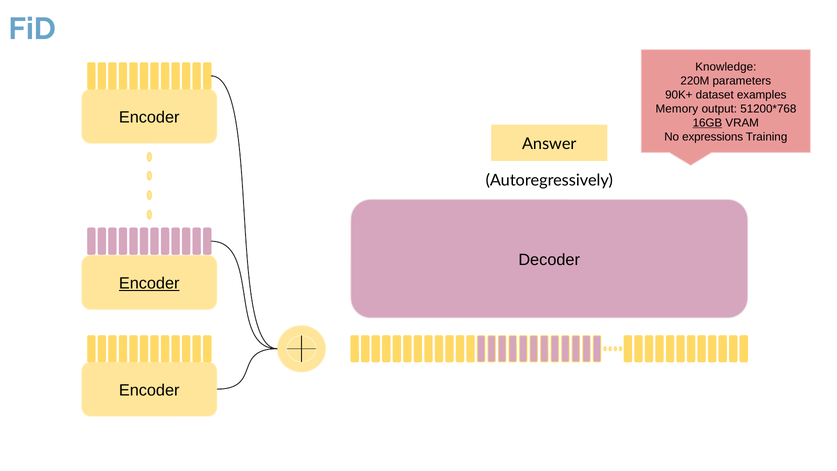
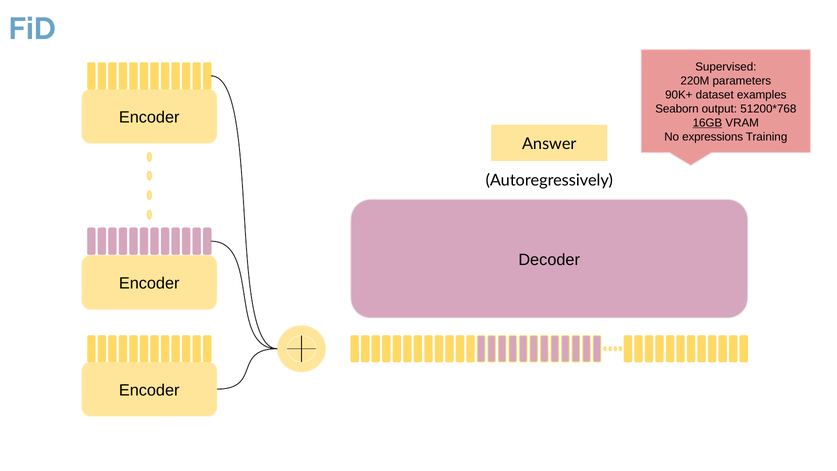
Knowledge: Knowledge -> Supervised (726, 67)
Memory: Memory -> Seaborn (677, 109)
Encoder underline: present -> none (149, 283)
